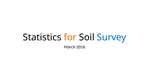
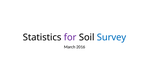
for colour: orange -> purple (70, 37)
